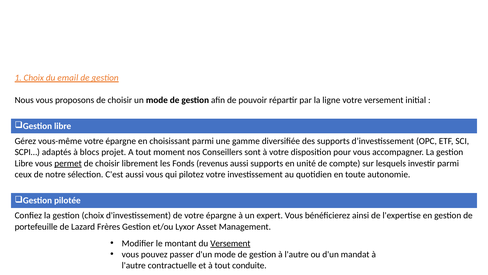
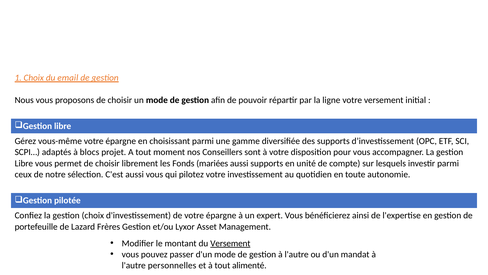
permet underline: present -> none (68, 163)
revenus: revenus -> mariées (212, 163)
contractuelle: contractuelle -> personnelles (172, 265)
conduite: conduite -> alimenté (249, 265)
